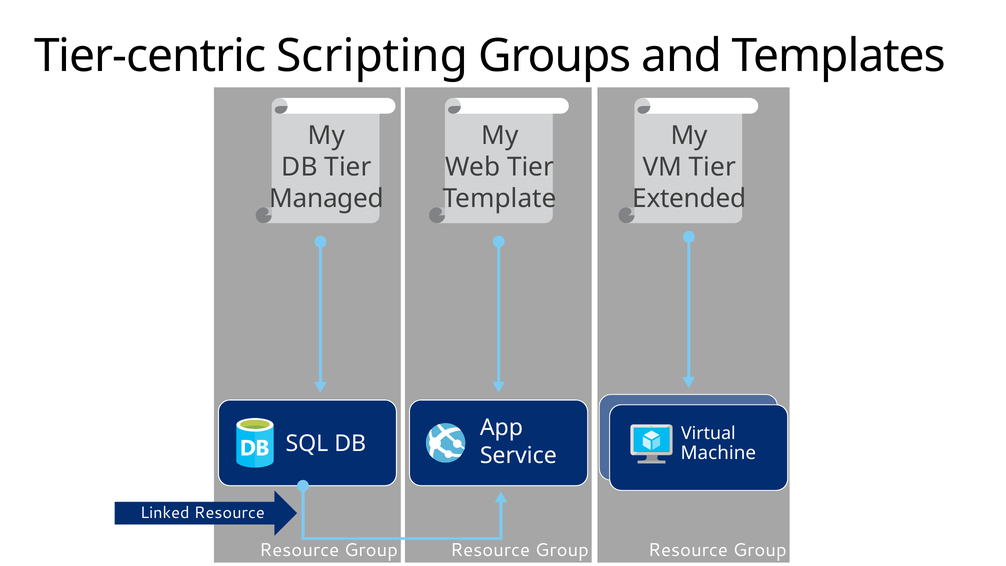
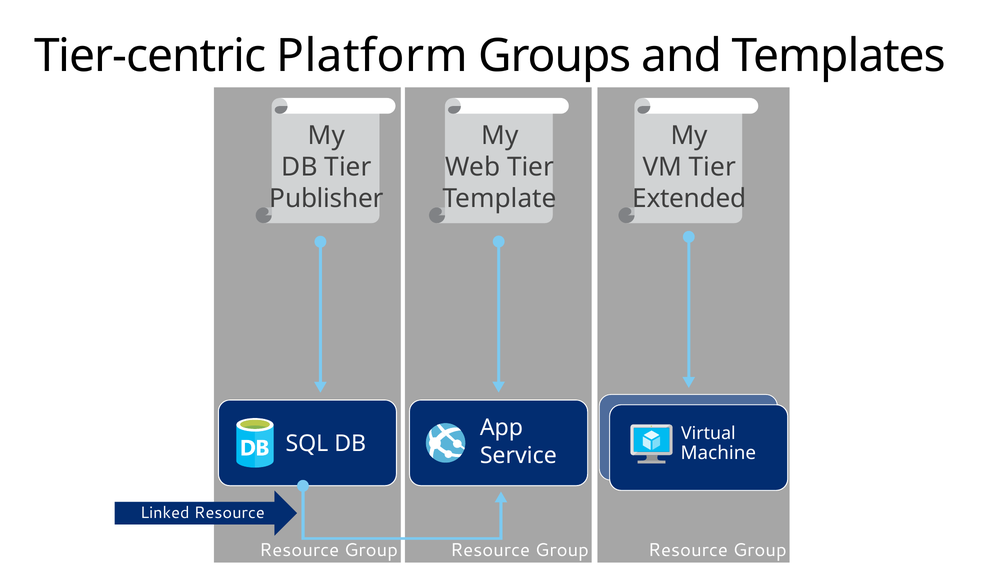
Scripting: Scripting -> Platform (372, 56)
Managed: Managed -> Publisher (327, 198)
